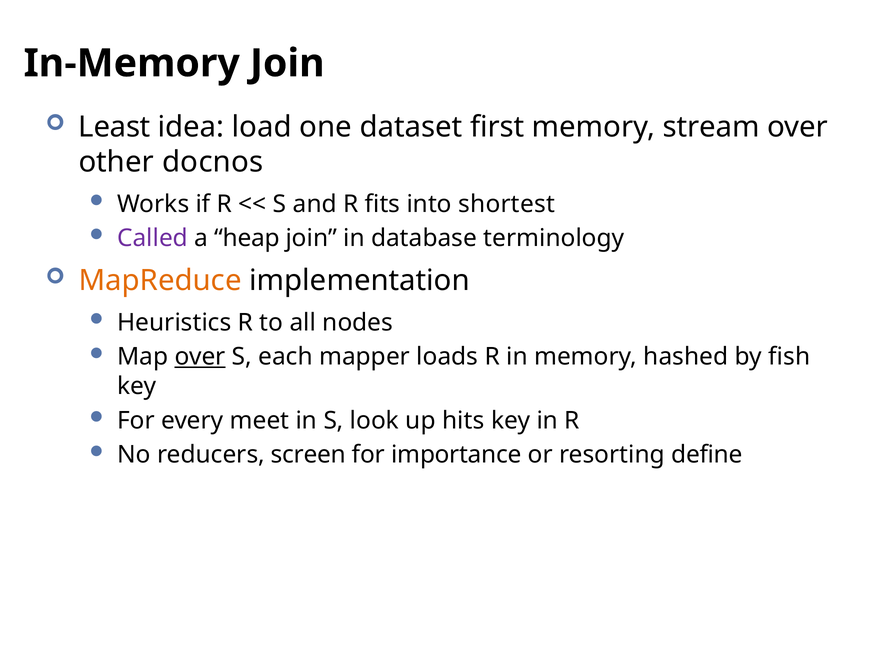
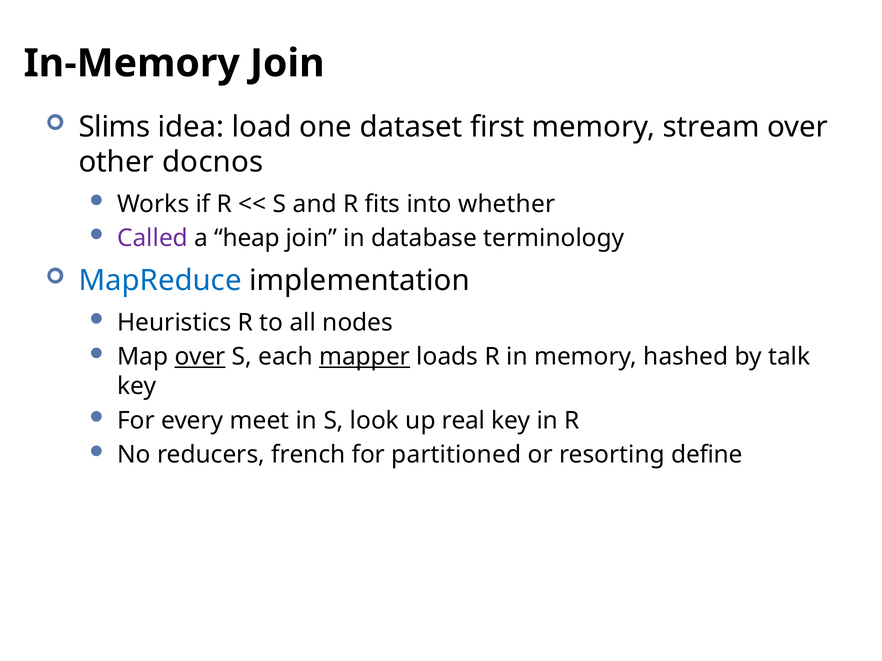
Least: Least -> Slims (114, 127)
shortest: shortest -> whether (507, 204)
MapReduce colour: orange -> blue (160, 281)
mapper underline: none -> present (365, 357)
fish: fish -> talk (789, 357)
hits: hits -> real (464, 421)
screen: screen -> french (308, 455)
importance: importance -> partitioned (456, 455)
